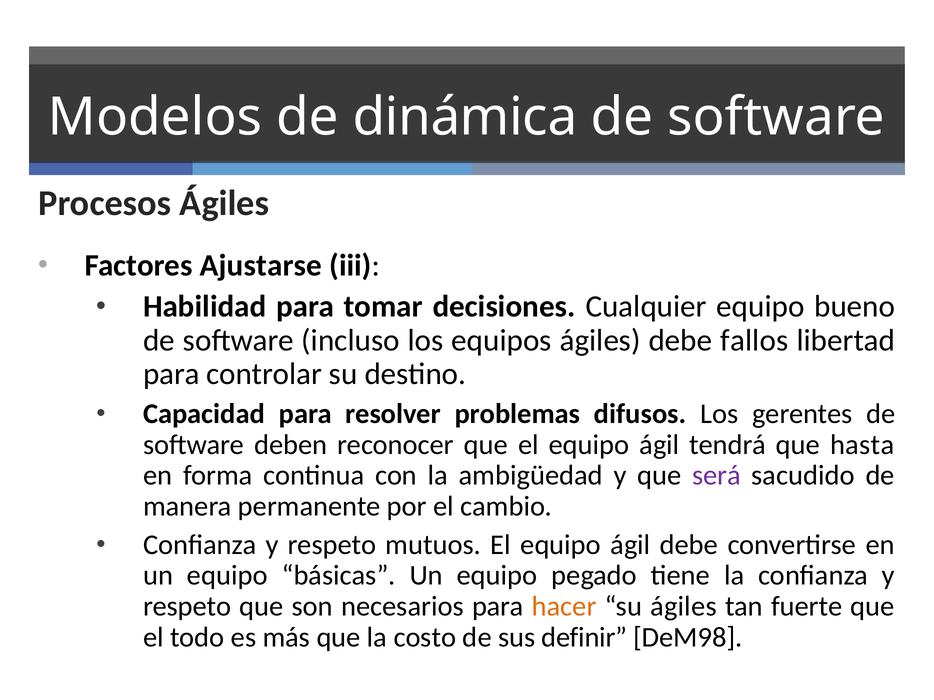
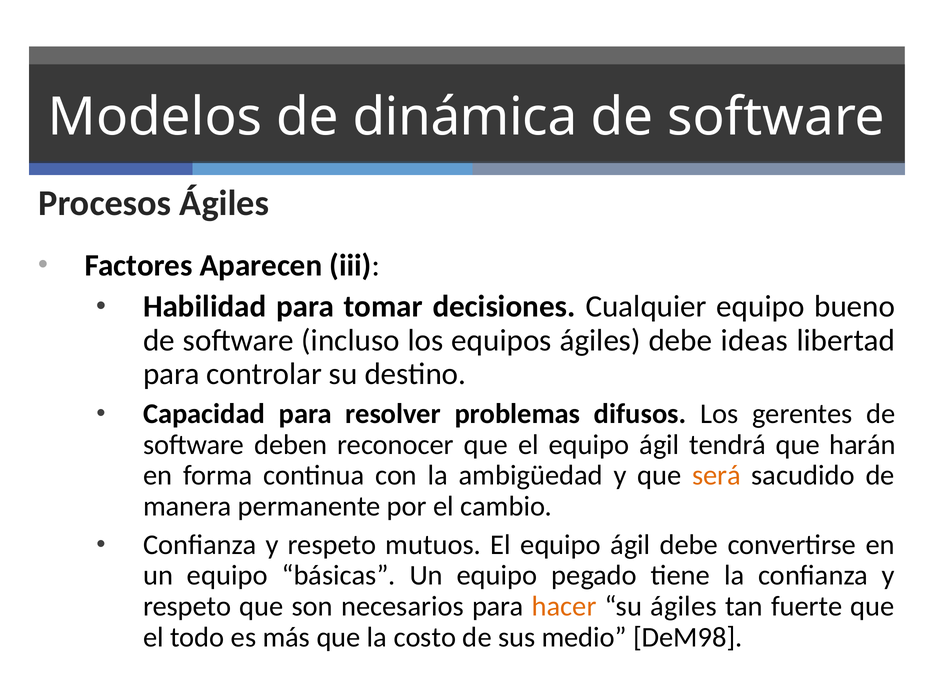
Ajustarse: Ajustarse -> Aparecen (261, 266)
fallos: fallos -> ideas (754, 341)
hasta: hasta -> harán (862, 445)
será colour: purple -> orange (717, 476)
definir: definir -> medio (584, 638)
